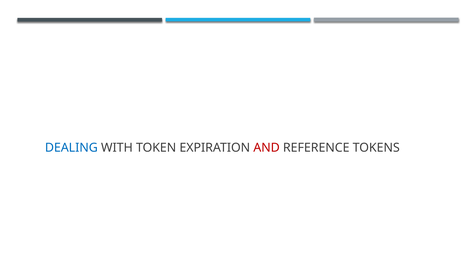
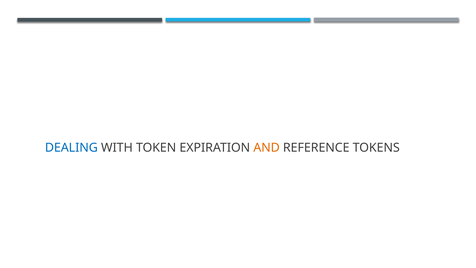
AND colour: red -> orange (267, 148)
